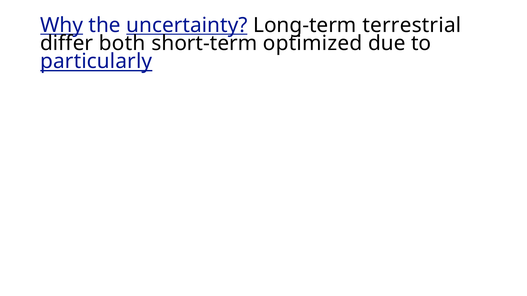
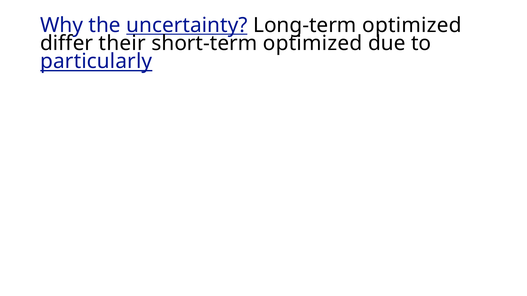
Why underline: present -> none (62, 25)
Long-term terrestrial: terrestrial -> optimized (412, 25)
both: both -> their (122, 43)
